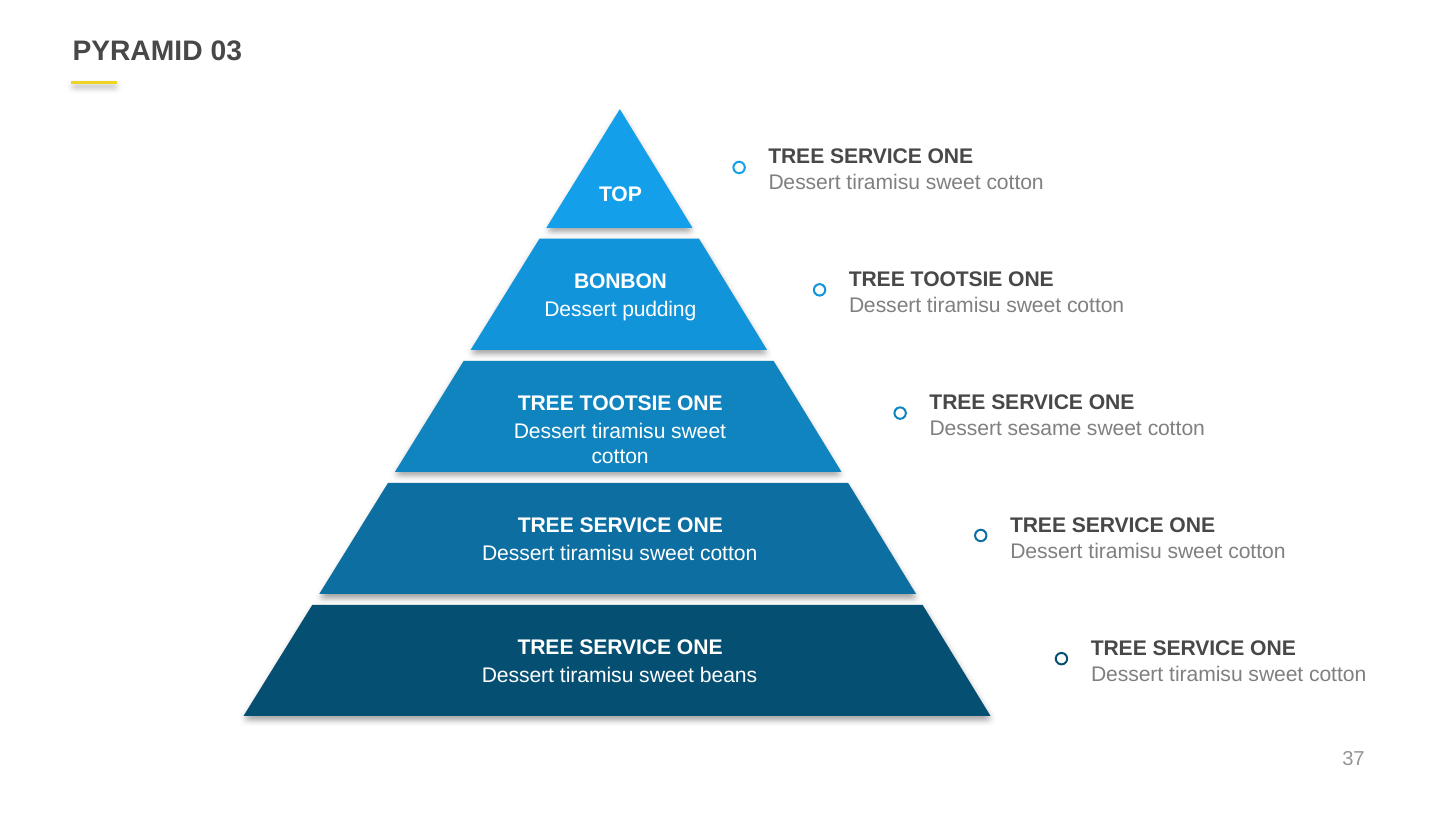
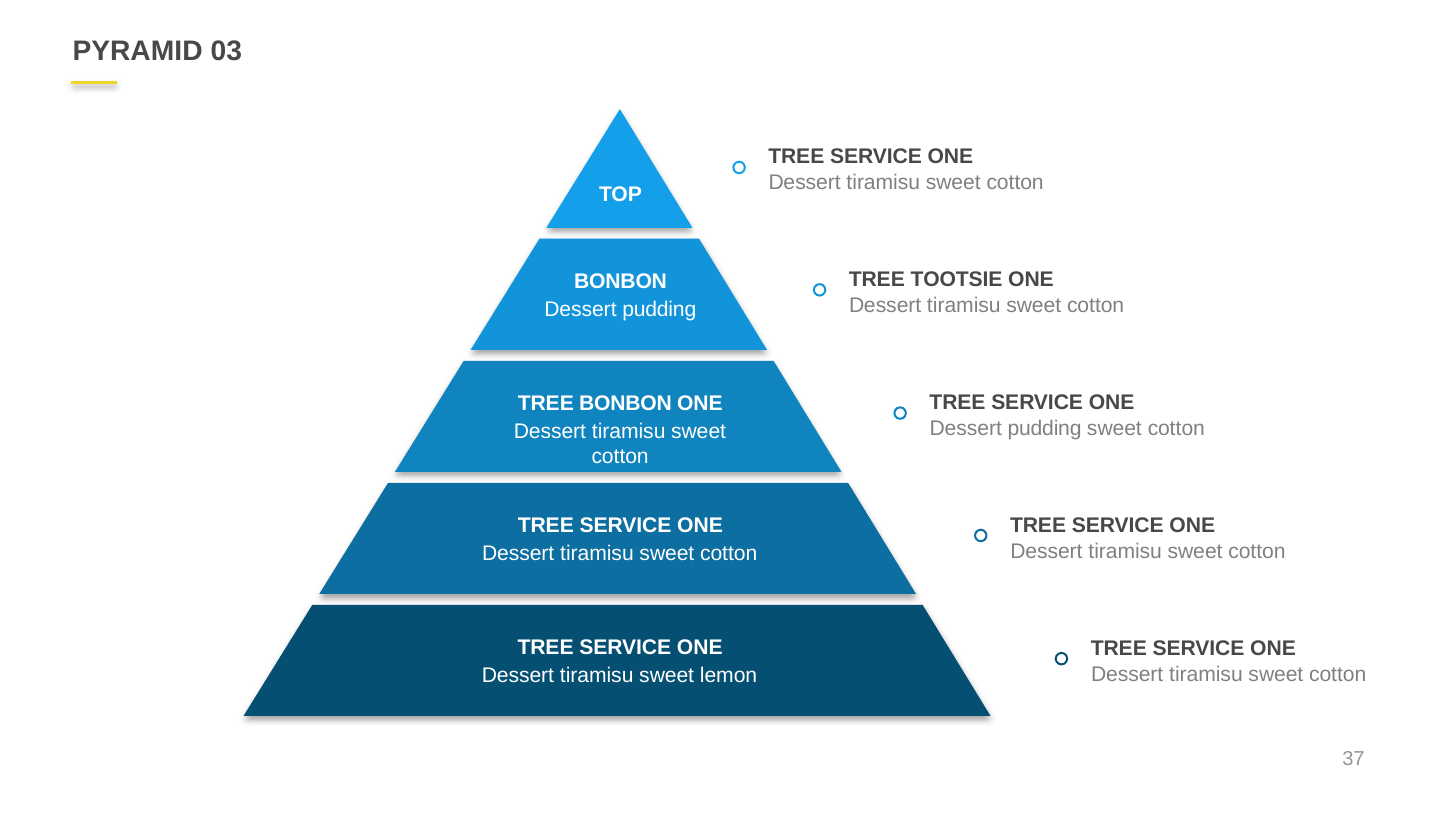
TOOTSIE: TOOTSIE -> BONBON (626, 403)
sesame: sesame -> pudding (1045, 428)
beans: beans -> lemon (729, 675)
